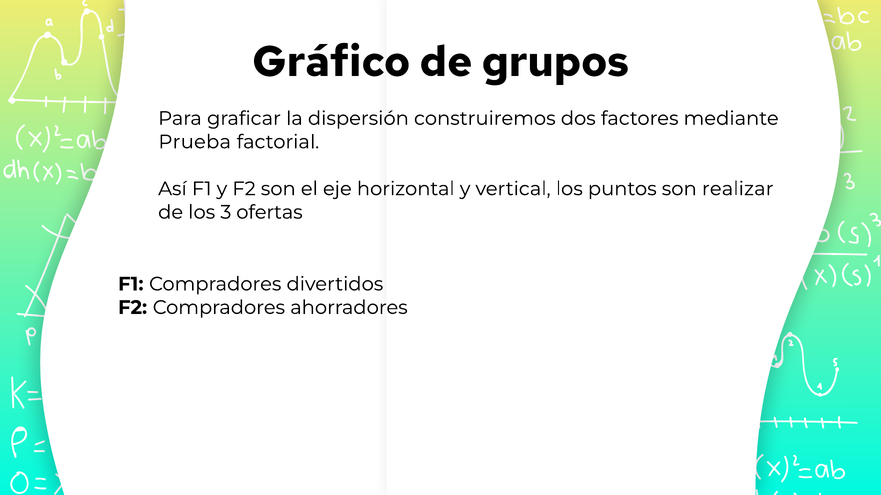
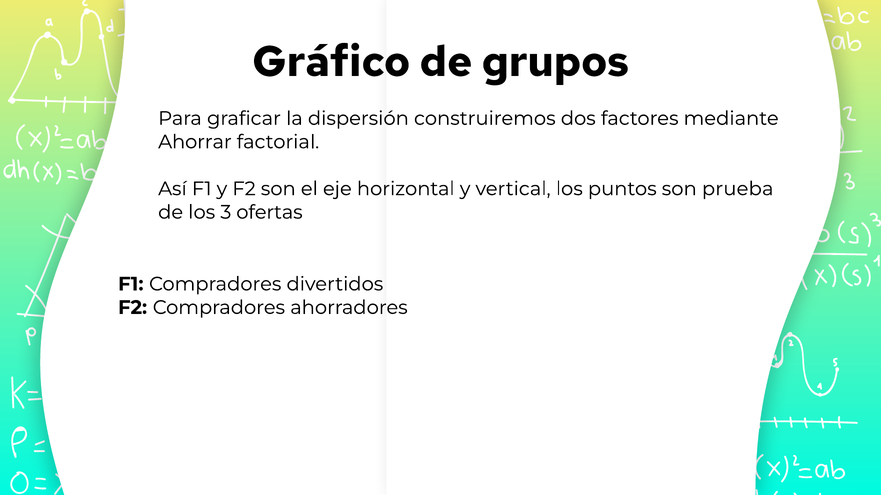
Prueba: Prueba -> Ahorrar (195, 142)
realizar: realizar -> prueba (738, 189)
